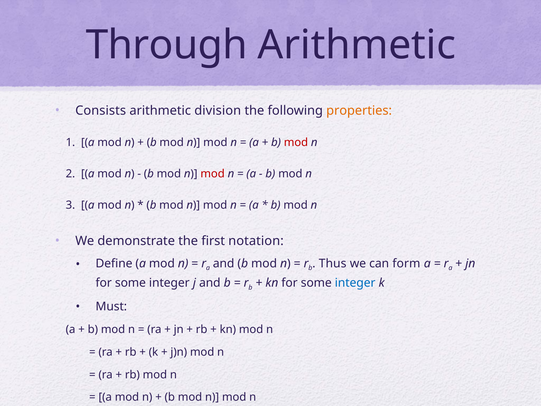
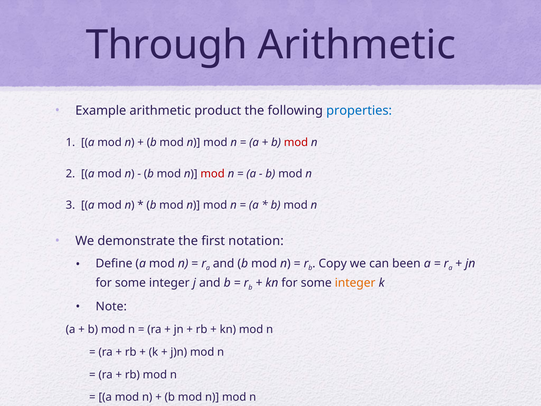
Consists: Consists -> Example (101, 110)
division: division -> product (218, 110)
properties colour: orange -> blue (359, 110)
Thus: Thus -> Copy (333, 263)
form: form -> been (406, 263)
integer colour: blue -> orange (355, 283)
Must: Must -> Note (111, 306)
